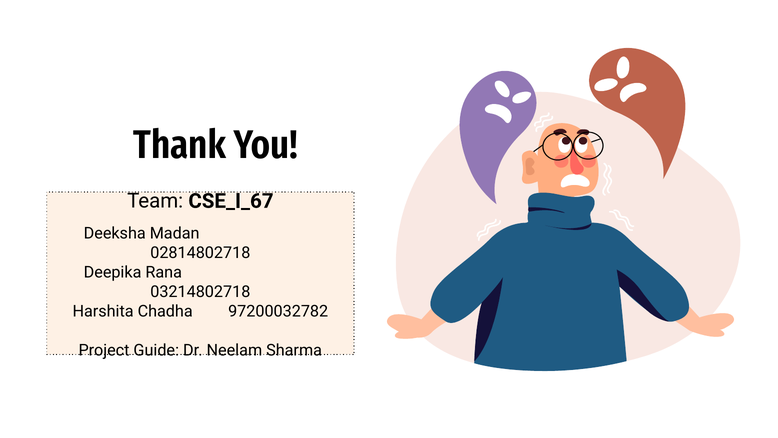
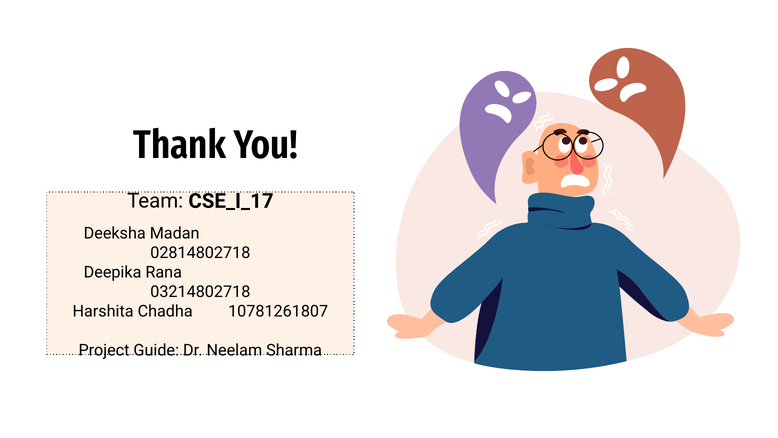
CSE_I_67: CSE_I_67 -> CSE_I_17 (231, 201)
97200032782: 97200032782 -> 10781261807 (278, 311)
